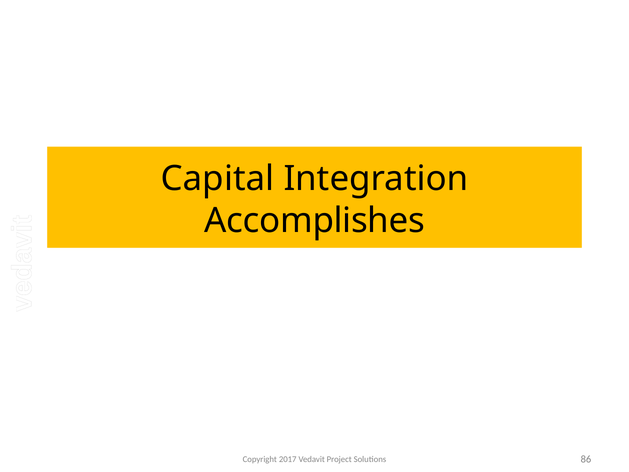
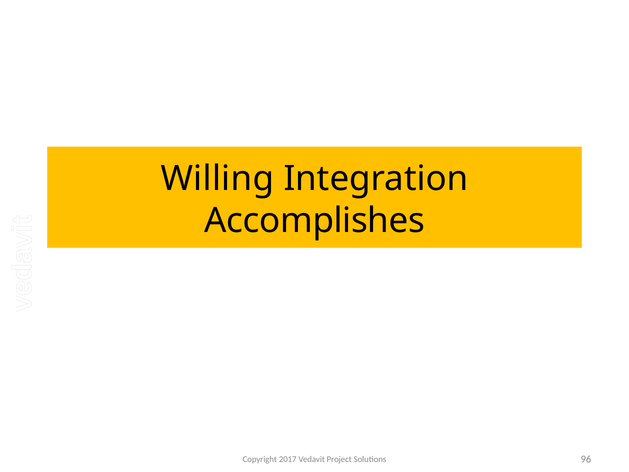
Capital: Capital -> Willing (217, 179)
86: 86 -> 96 (586, 459)
